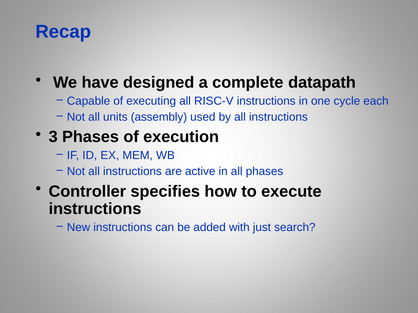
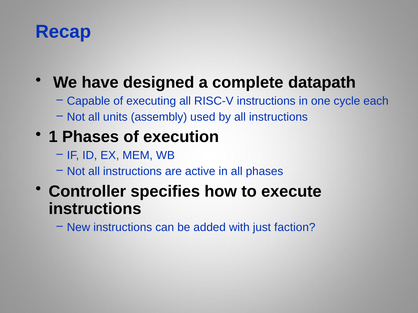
3: 3 -> 1 (53, 137)
search: search -> faction (295, 228)
